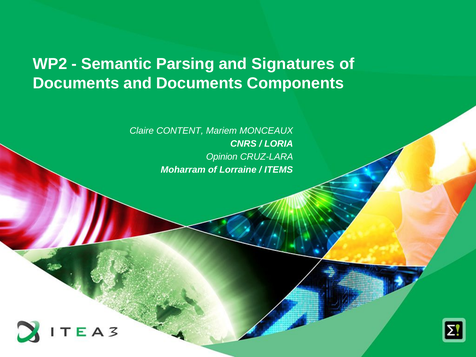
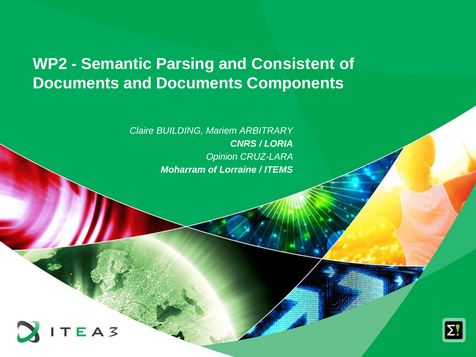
Signatures: Signatures -> Consistent (293, 64)
CONTENT: CONTENT -> BUILDING (180, 131)
MONCEAUX: MONCEAUX -> ARBITRARY (266, 131)
